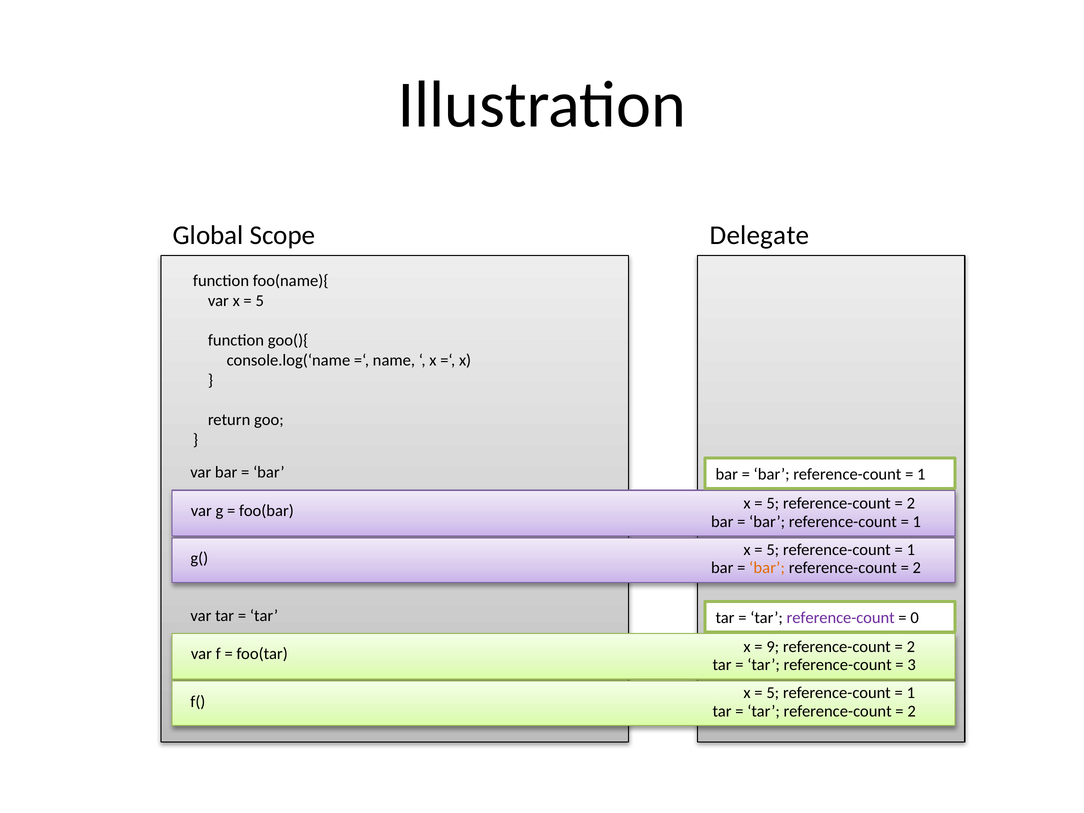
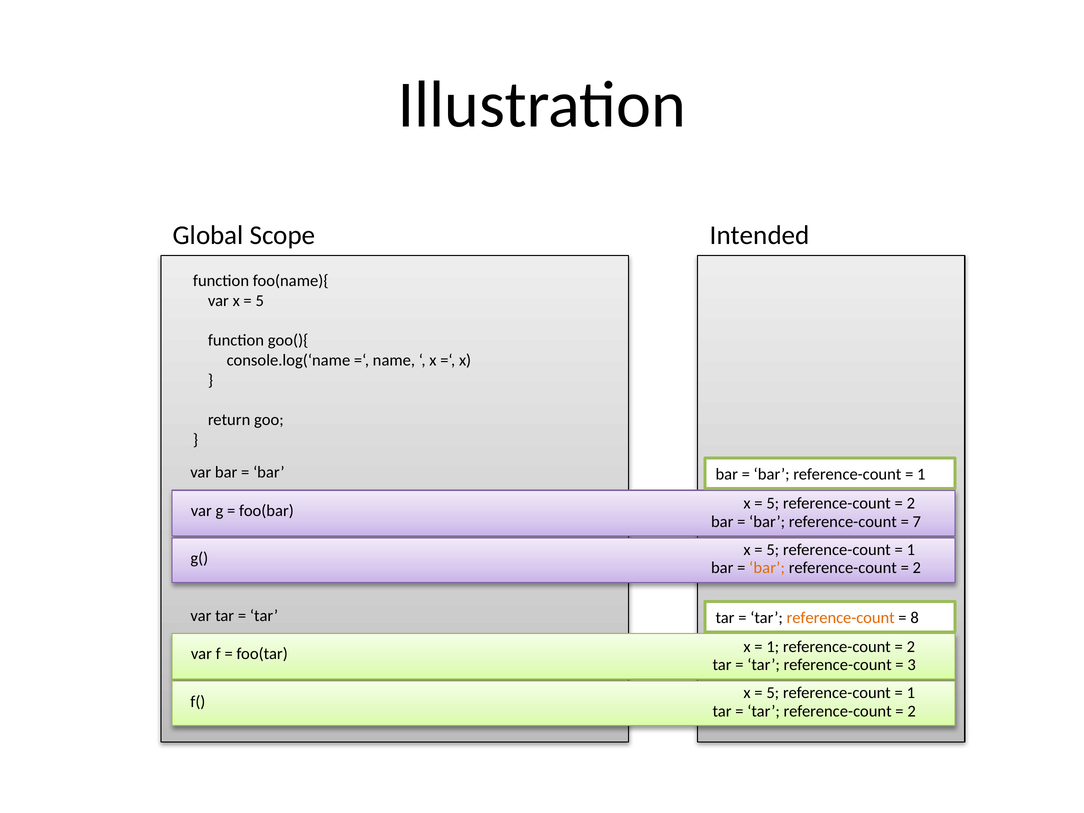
Delegate: Delegate -> Intended (760, 235)
1: 1 -> 7 (917, 522)
reference-count colour: purple -> orange (841, 618)
0: 0 -> 8 (915, 618)
9: 9 -> 1 (773, 647)
